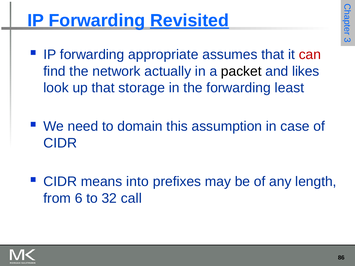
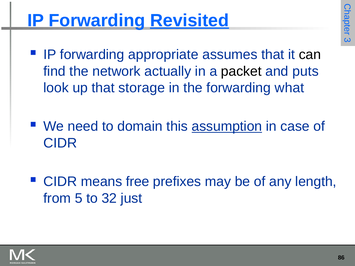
can colour: red -> black (310, 55)
likes: likes -> puts (306, 71)
least: least -> what (289, 88)
assumption underline: none -> present (227, 127)
into: into -> free (138, 182)
6: 6 -> 5 (79, 198)
call: call -> just (131, 198)
